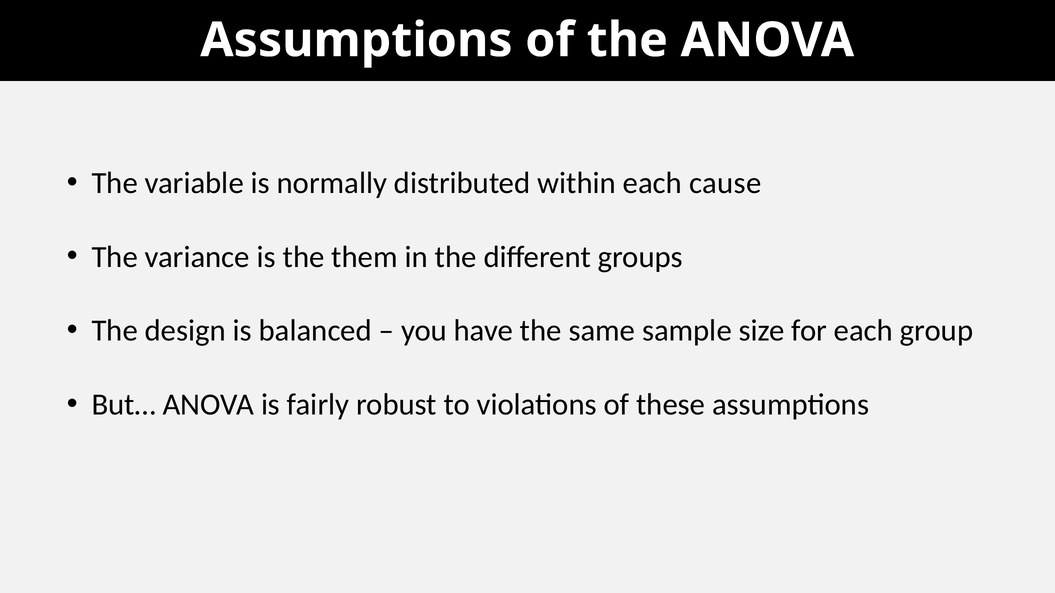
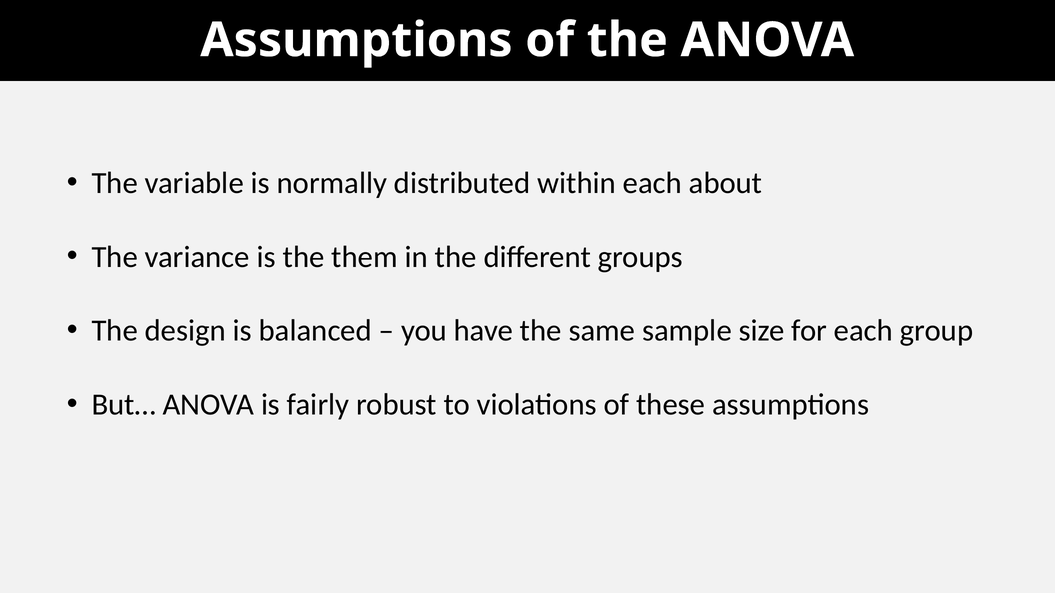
cause: cause -> about (725, 183)
